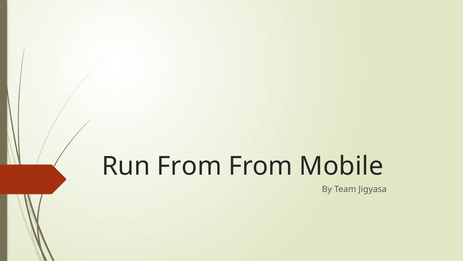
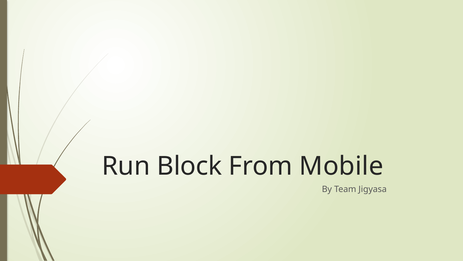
Run From: From -> Block (189, 166)
